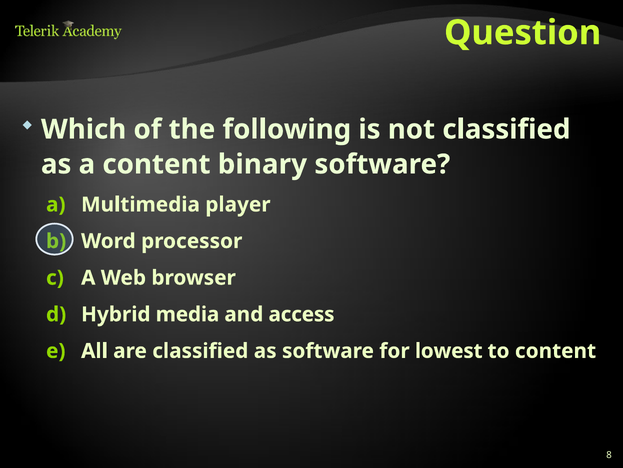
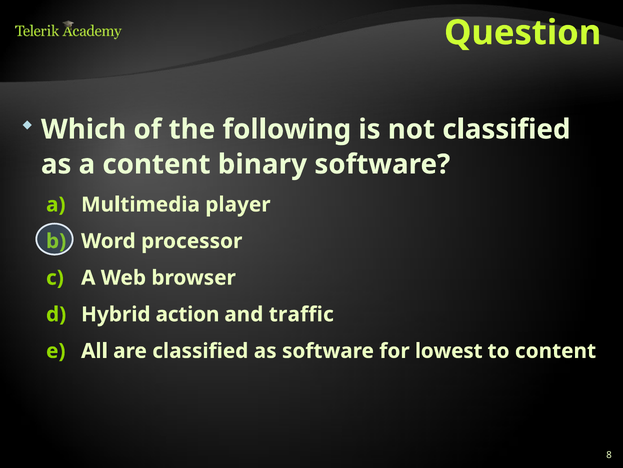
media: media -> action (188, 314)
access: access -> traffic (301, 314)
